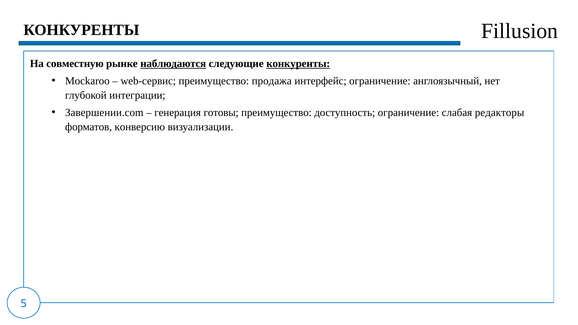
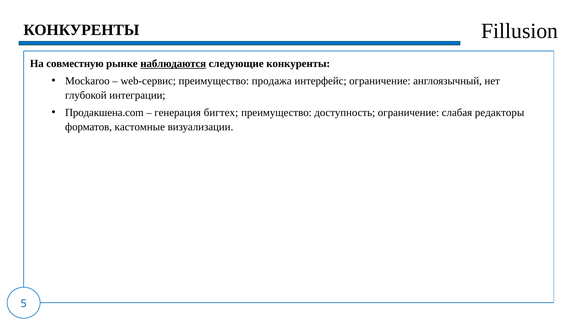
конкуренты underline: present -> none (298, 64)
Завершении.com: Завершении.com -> Продакшена.com (104, 113)
готовы: готовы -> бигтех (221, 113)
конверсию: конверсию -> кастомные (140, 127)
